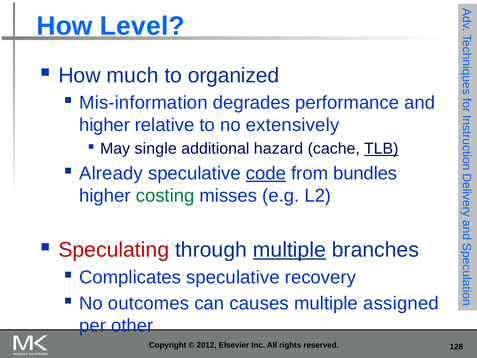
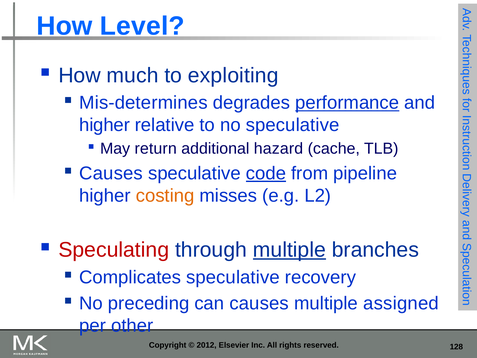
organized: organized -> exploiting (233, 75)
Mis-information: Mis-information -> Mis-determines (143, 103)
performance underline: none -> present (347, 103)
no extensively: extensively -> speculative (293, 125)
single: single -> return (156, 149)
TLB underline: present -> none (381, 149)
Already: Already -> Causes (111, 173)
bundles: bundles -> pipeline (365, 173)
costing colour: green -> orange (165, 195)
outcomes: outcomes -> preceding (149, 303)
